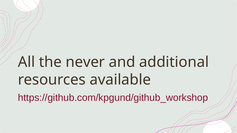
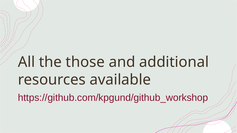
never: never -> those (85, 62)
